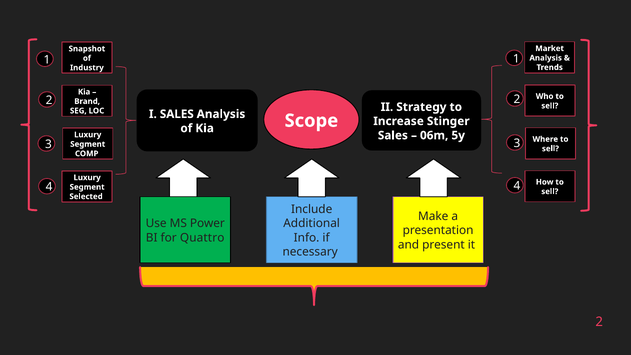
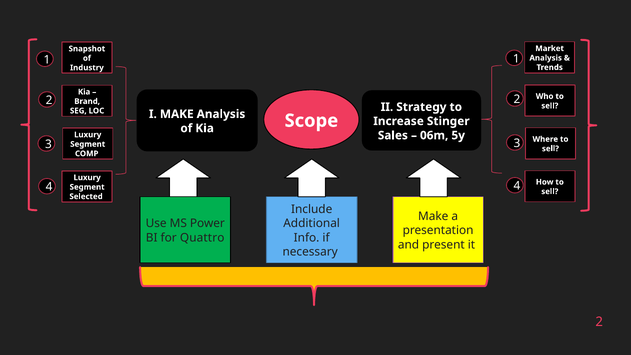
I SALES: SALES -> MAKE (177, 114)
